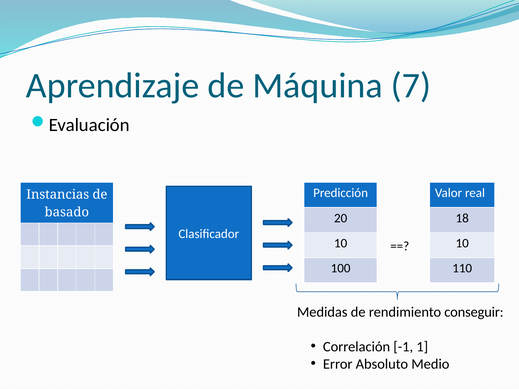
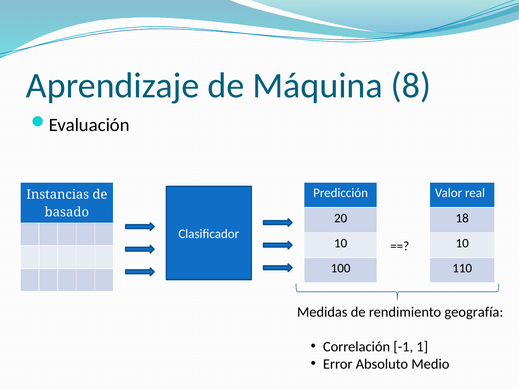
7: 7 -> 8 (411, 86)
conseguir: conseguir -> geografía (474, 312)
